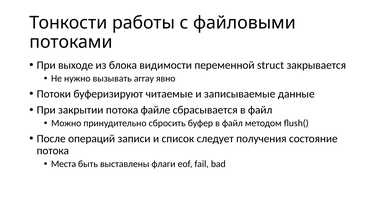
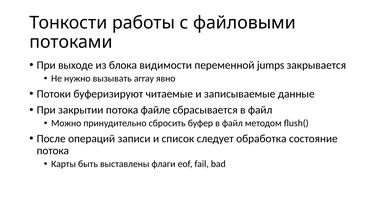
struct: struct -> jumps (271, 65)
получения: получения -> обработка (261, 139)
Места: Места -> Карты (64, 164)
